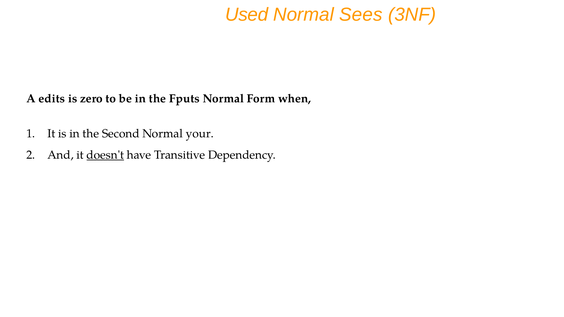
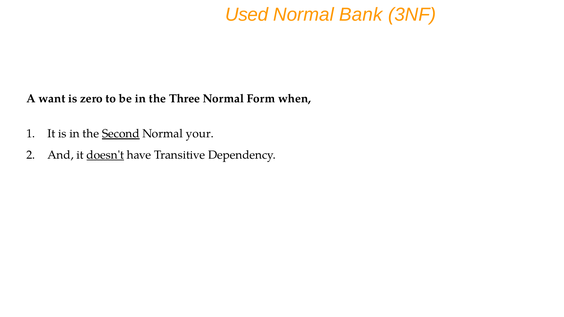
Sees: Sees -> Bank (361, 15)
edits: edits -> want (52, 99)
Fputs: Fputs -> Three (185, 99)
Second underline: none -> present (121, 134)
